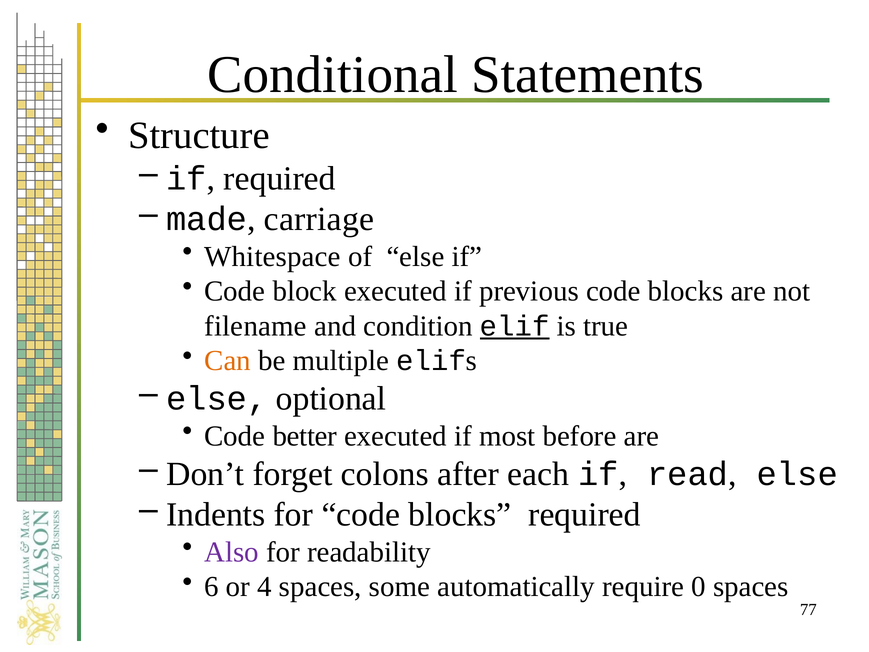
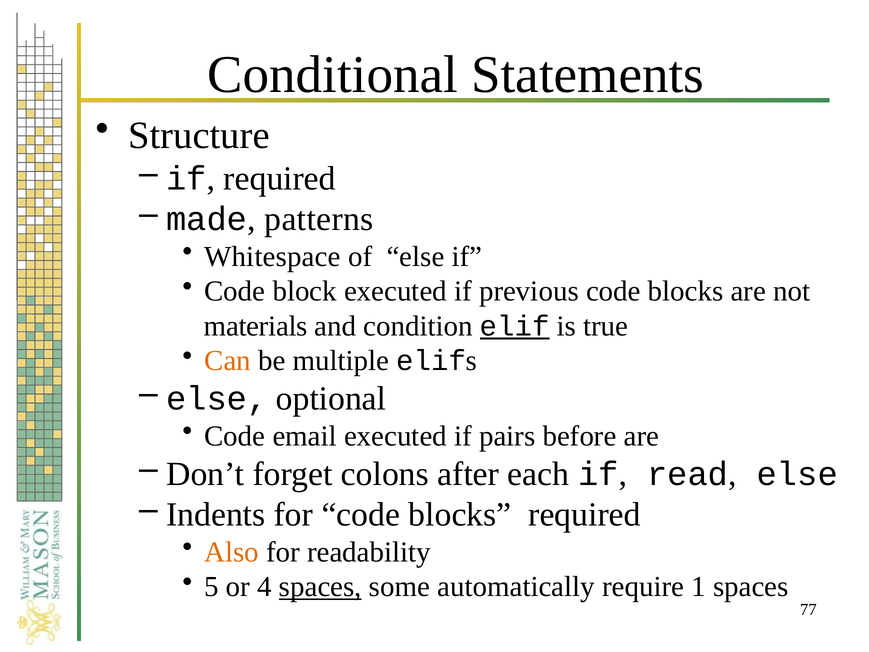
carriage: carriage -> patterns (319, 219)
filename: filename -> materials (256, 326)
better: better -> email (305, 436)
most: most -> pairs (507, 436)
Also colour: purple -> orange (232, 552)
6: 6 -> 5 (211, 587)
spaces underline: none -> present (320, 587)
0: 0 -> 1 (699, 587)
